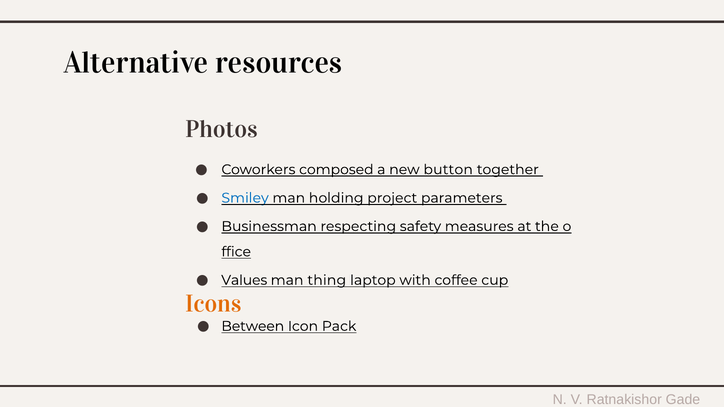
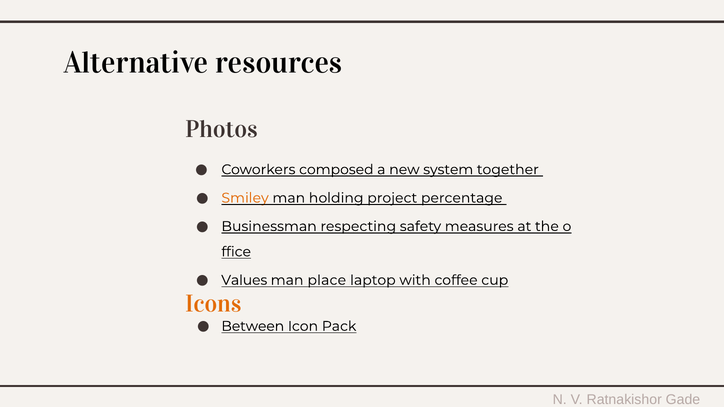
button: button -> system (448, 170)
Smiley colour: blue -> orange (245, 198)
parameters: parameters -> percentage (462, 198)
thing: thing -> place (327, 280)
